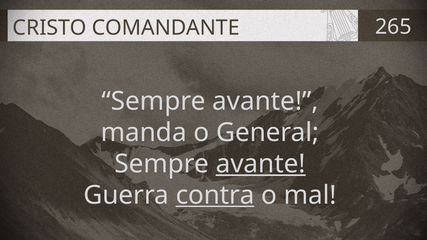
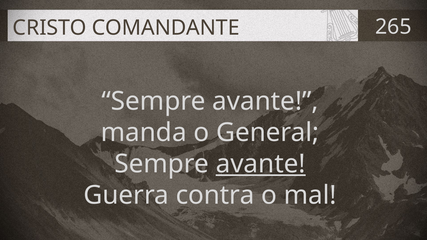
contra underline: present -> none (215, 195)
